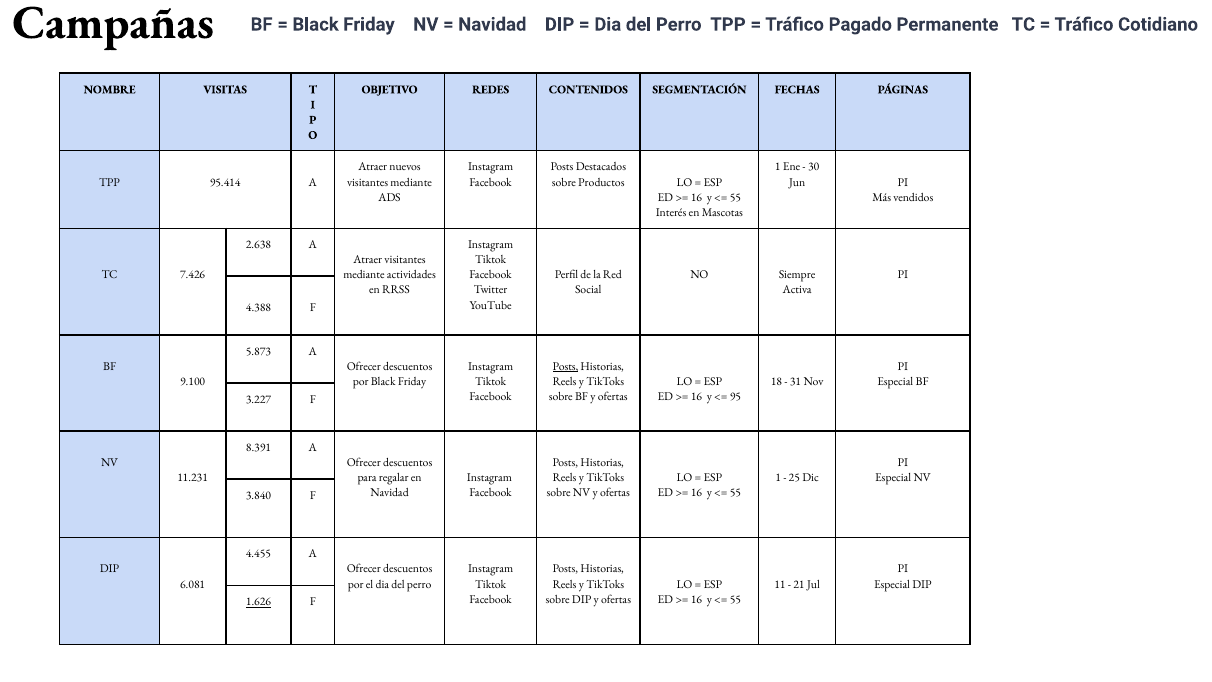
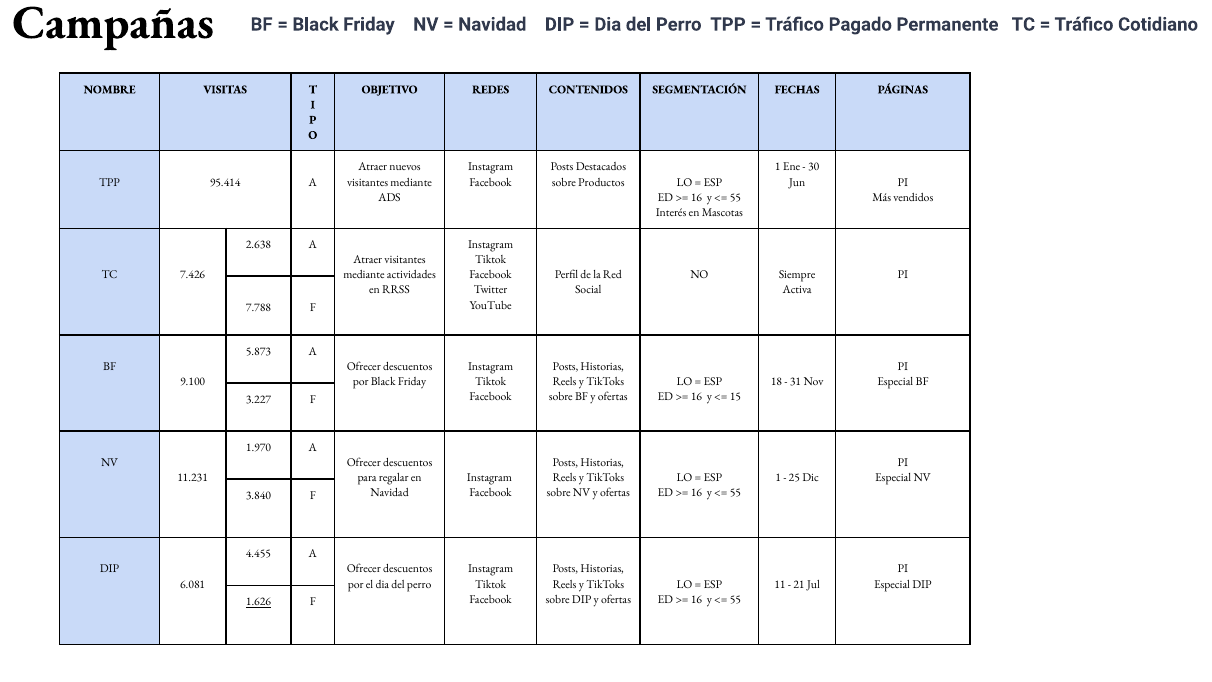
4.388: 4.388 -> 7.788 (258, 307)
Posts underline: present -> none (565, 366)
95: 95 -> 15 (735, 397)
8.391: 8.391 -> 1.970 (258, 447)
